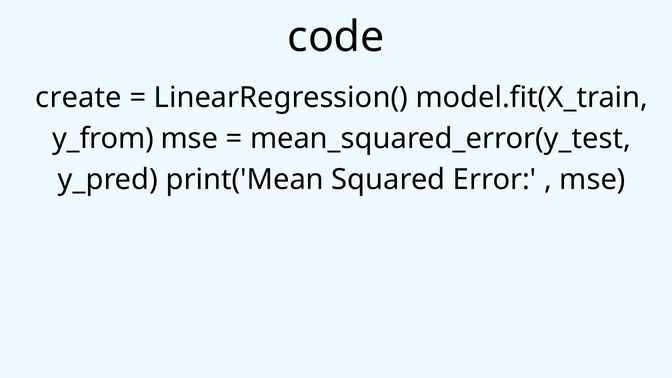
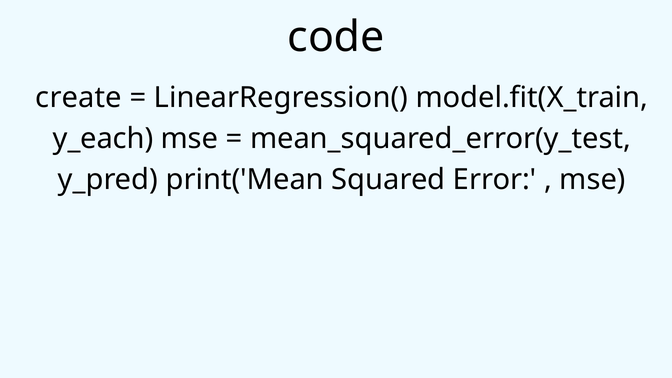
y_from: y_from -> y_each (103, 139)
